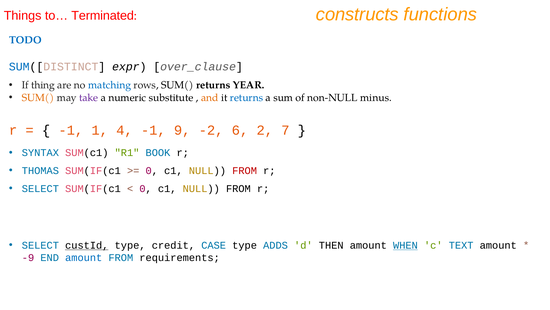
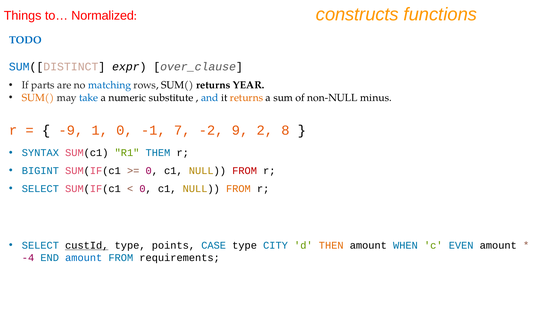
Terminated: Terminated -> Normalized (103, 16)
thing: thing -> parts (43, 85)
take colour: purple -> blue (89, 97)
and colour: orange -> blue (210, 97)
returns colour: blue -> orange (246, 97)
-1: -1 -> -9 (71, 130)
1 4: 4 -> 0 (124, 130)
9: 9 -> 7 (182, 130)
6: 6 -> 9 (240, 130)
7: 7 -> 8 (285, 130)
BOOK: BOOK -> THEM (158, 153)
THOMAS: THOMAS -> BIGINT (40, 170)
FROM colour: black -> orange (238, 188)
credit: credit -> points (173, 245)
ADDS: ADDS -> CITY (276, 245)
THEN colour: black -> orange (331, 245)
WHEN underline: present -> none (405, 245)
TEXT: TEXT -> EVEN (461, 245)
-9: -9 -> -4 (28, 257)
